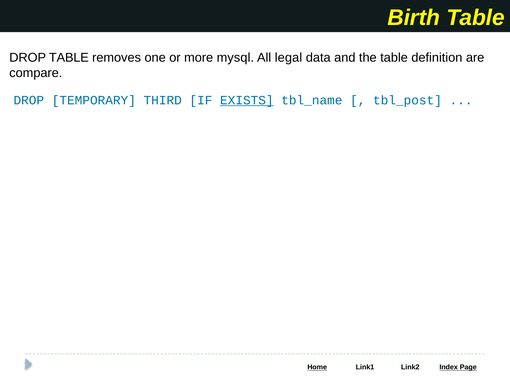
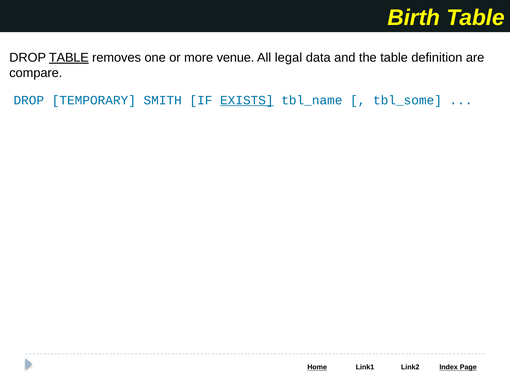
TABLE underline: none -> present (69, 58)
mysql: mysql -> venue (235, 58)
THIRD: THIRD -> SMITH (163, 100)
tbl_post: tbl_post -> tbl_some (407, 100)
